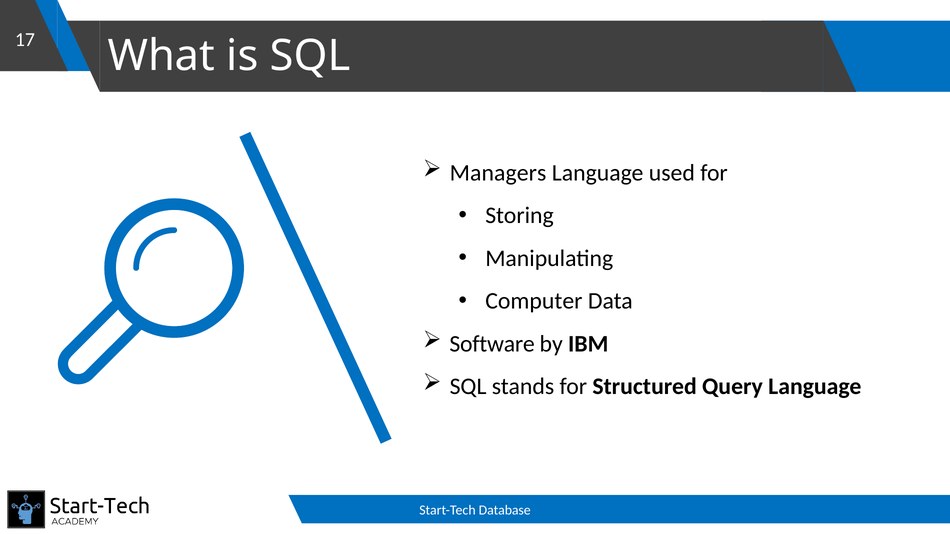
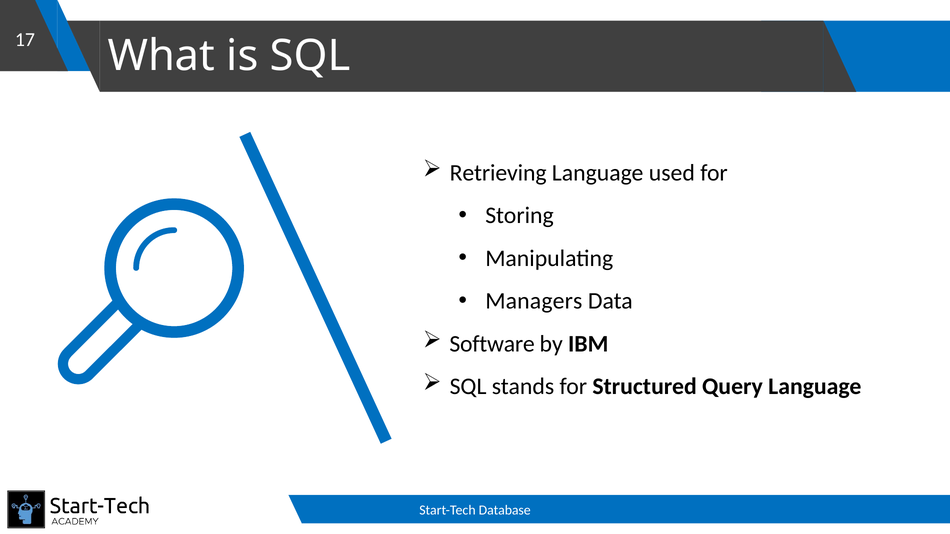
Managers: Managers -> Retrieving (498, 173)
Computer: Computer -> Managers (534, 301)
